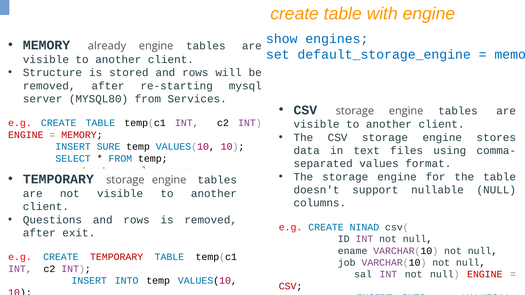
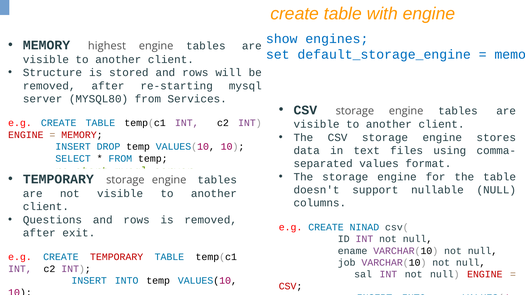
already: already -> highest (107, 46)
SURE: SURE -> DROP (109, 147)
